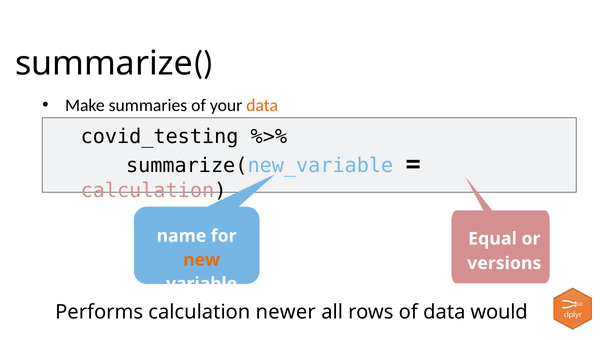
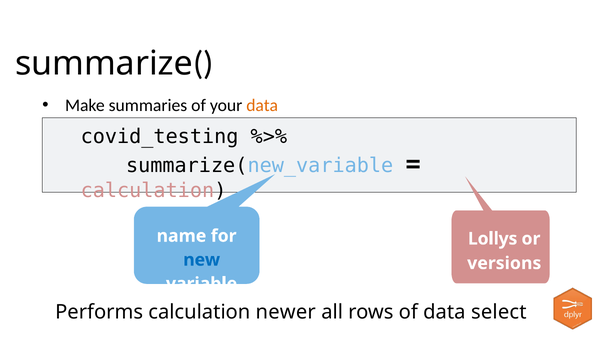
Equal: Equal -> Lollys (493, 239)
new colour: orange -> blue (202, 260)
would: would -> select (499, 312)
